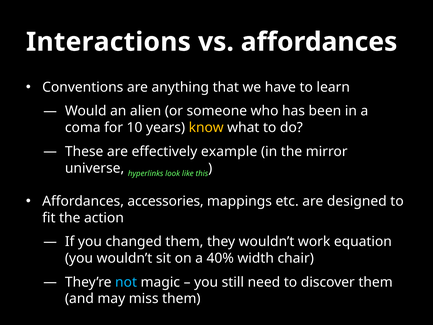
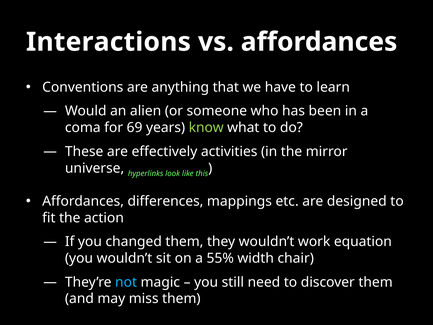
10: 10 -> 69 (135, 128)
know colour: yellow -> light green (206, 128)
example: example -> activities (229, 151)
accessories: accessories -> differences (165, 201)
40%: 40% -> 55% (220, 258)
